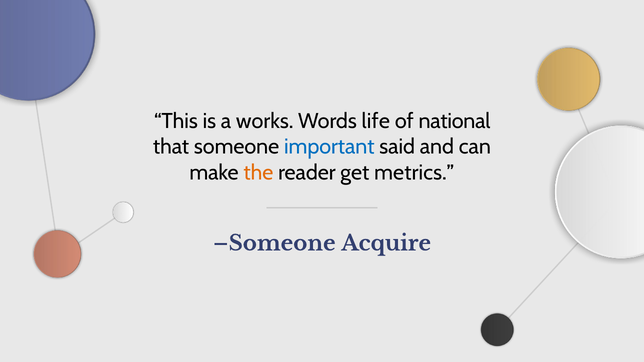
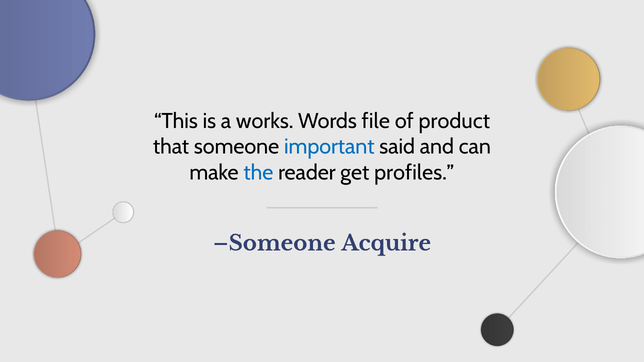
life: life -> file (376, 121)
national: national -> product (454, 121)
the colour: orange -> blue (258, 173)
metrics: metrics -> profiles (414, 173)
